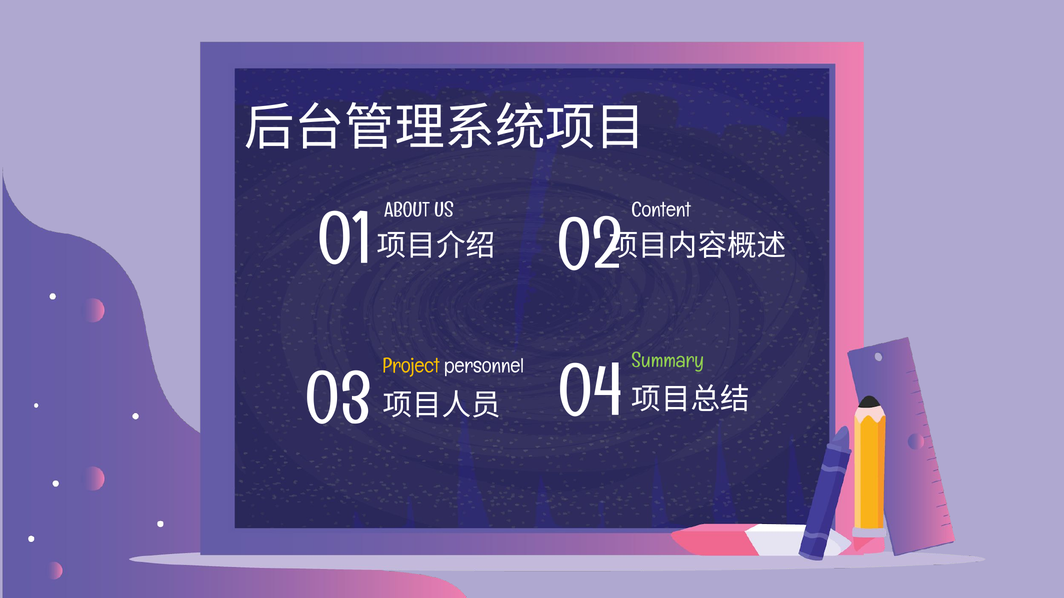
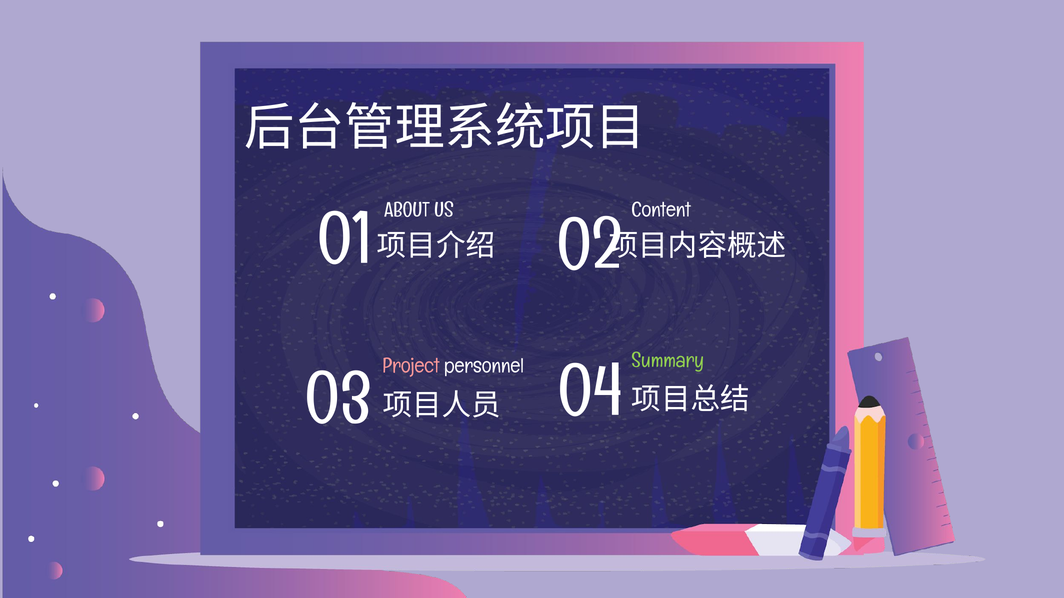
Project colour: yellow -> pink (411, 366)
